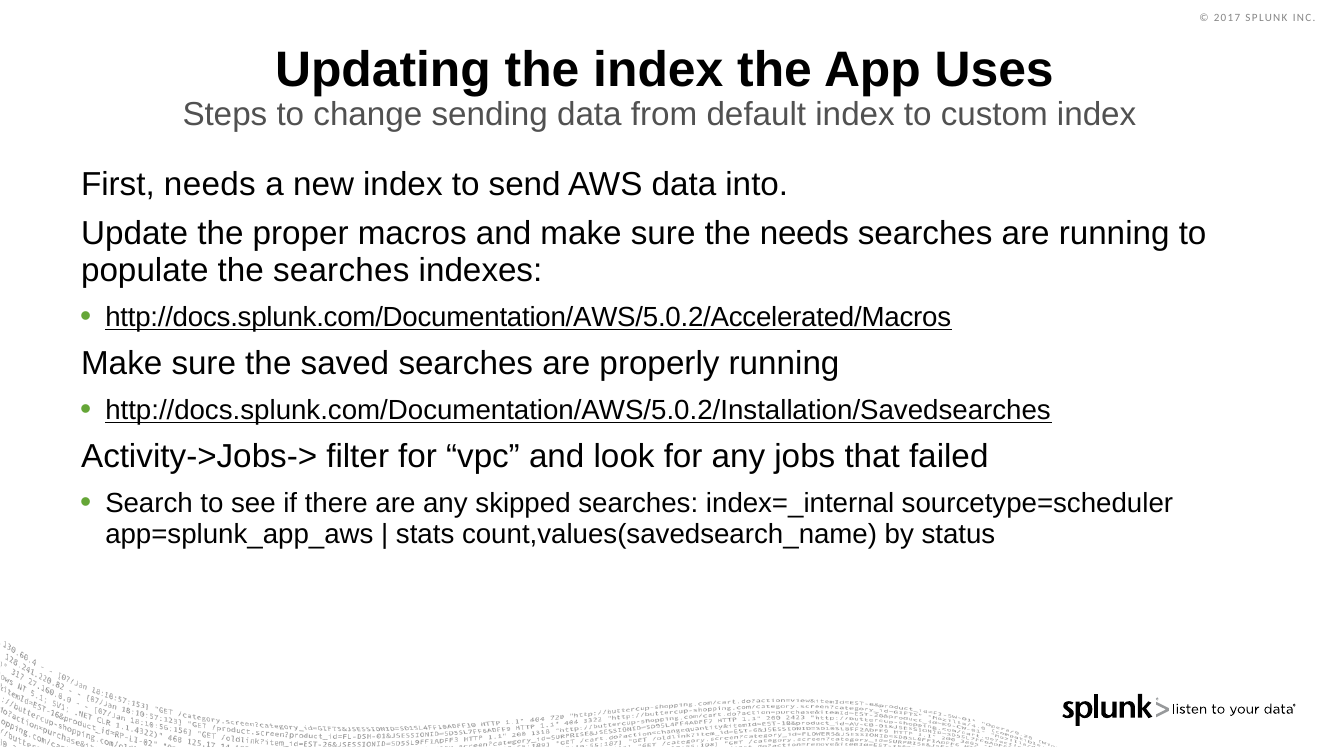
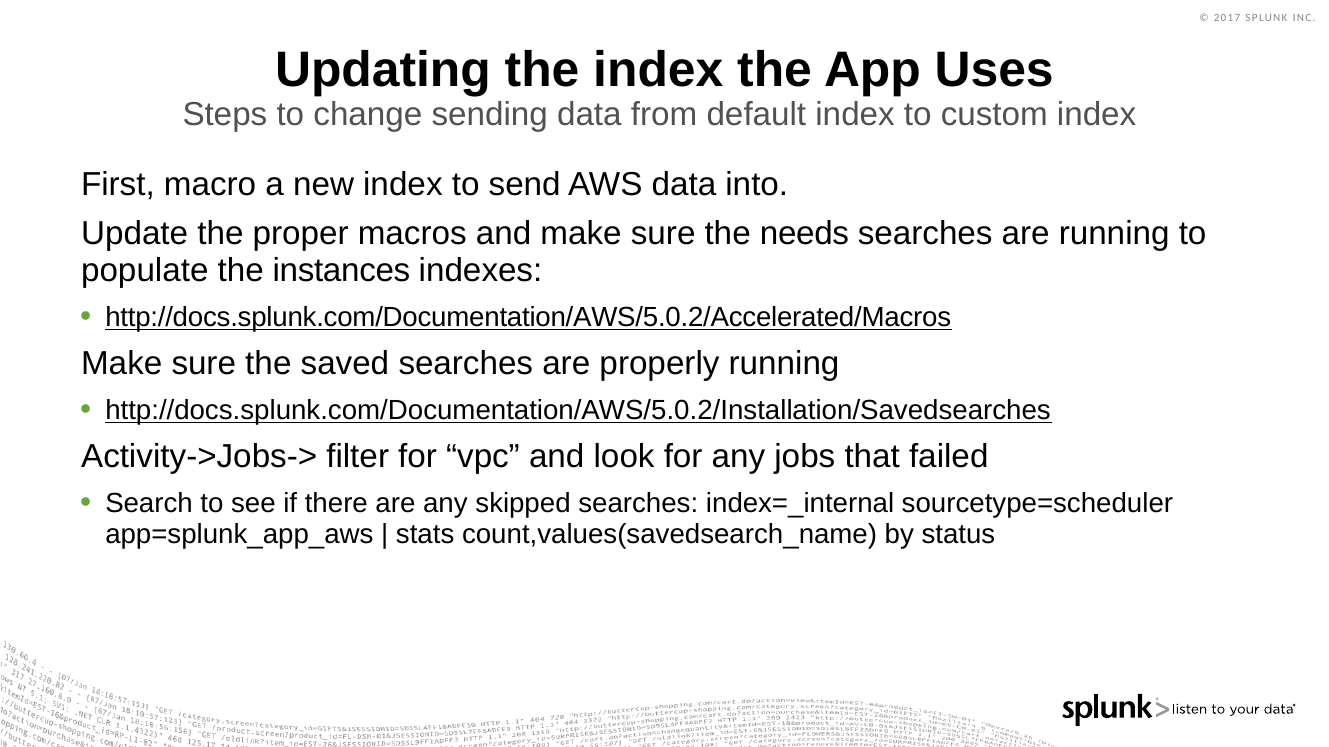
First needs: needs -> macro (210, 185)
the searches: searches -> instances (341, 270)
